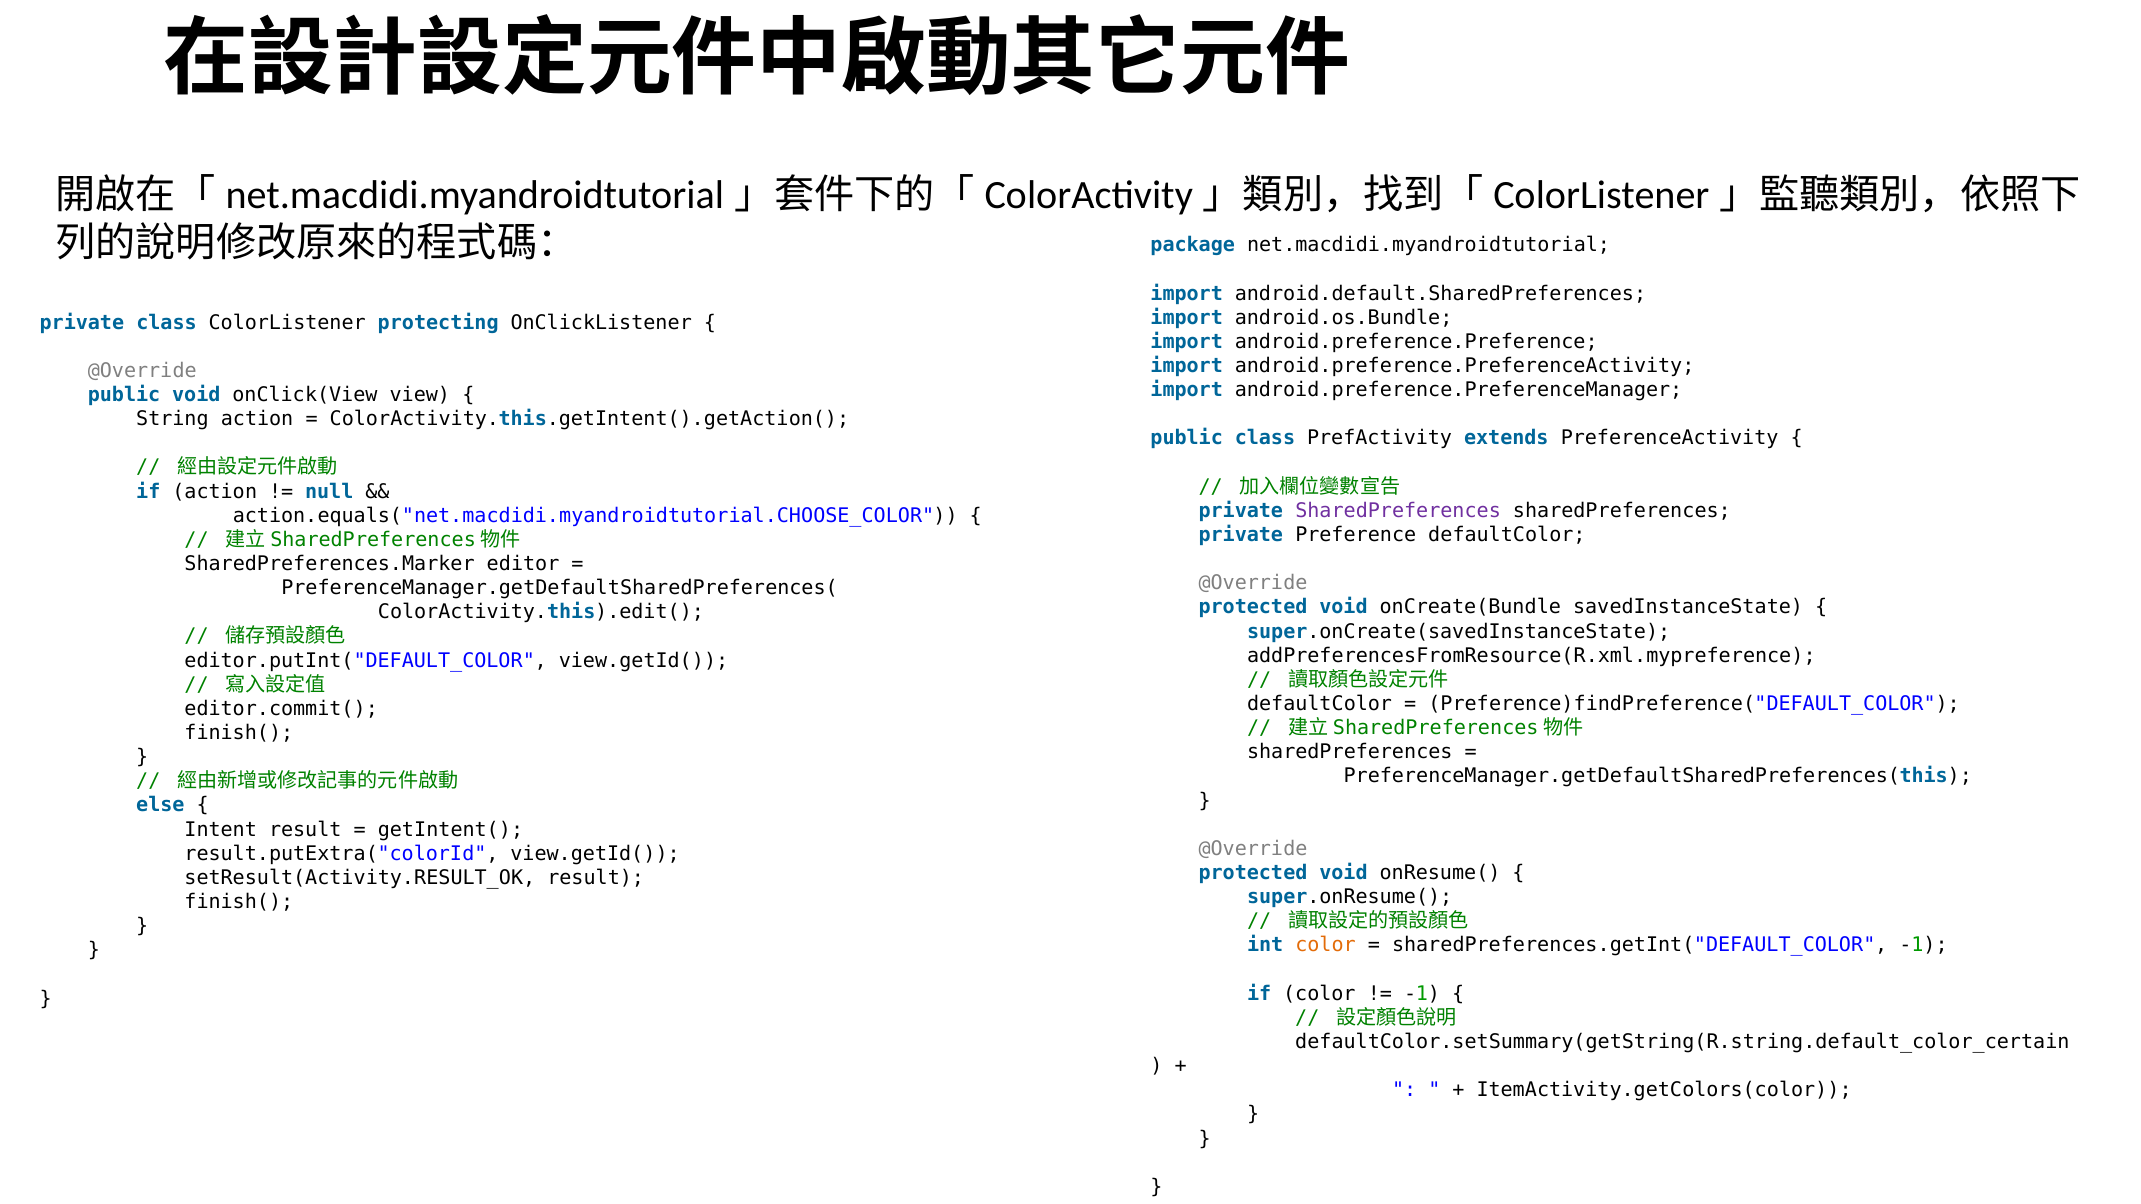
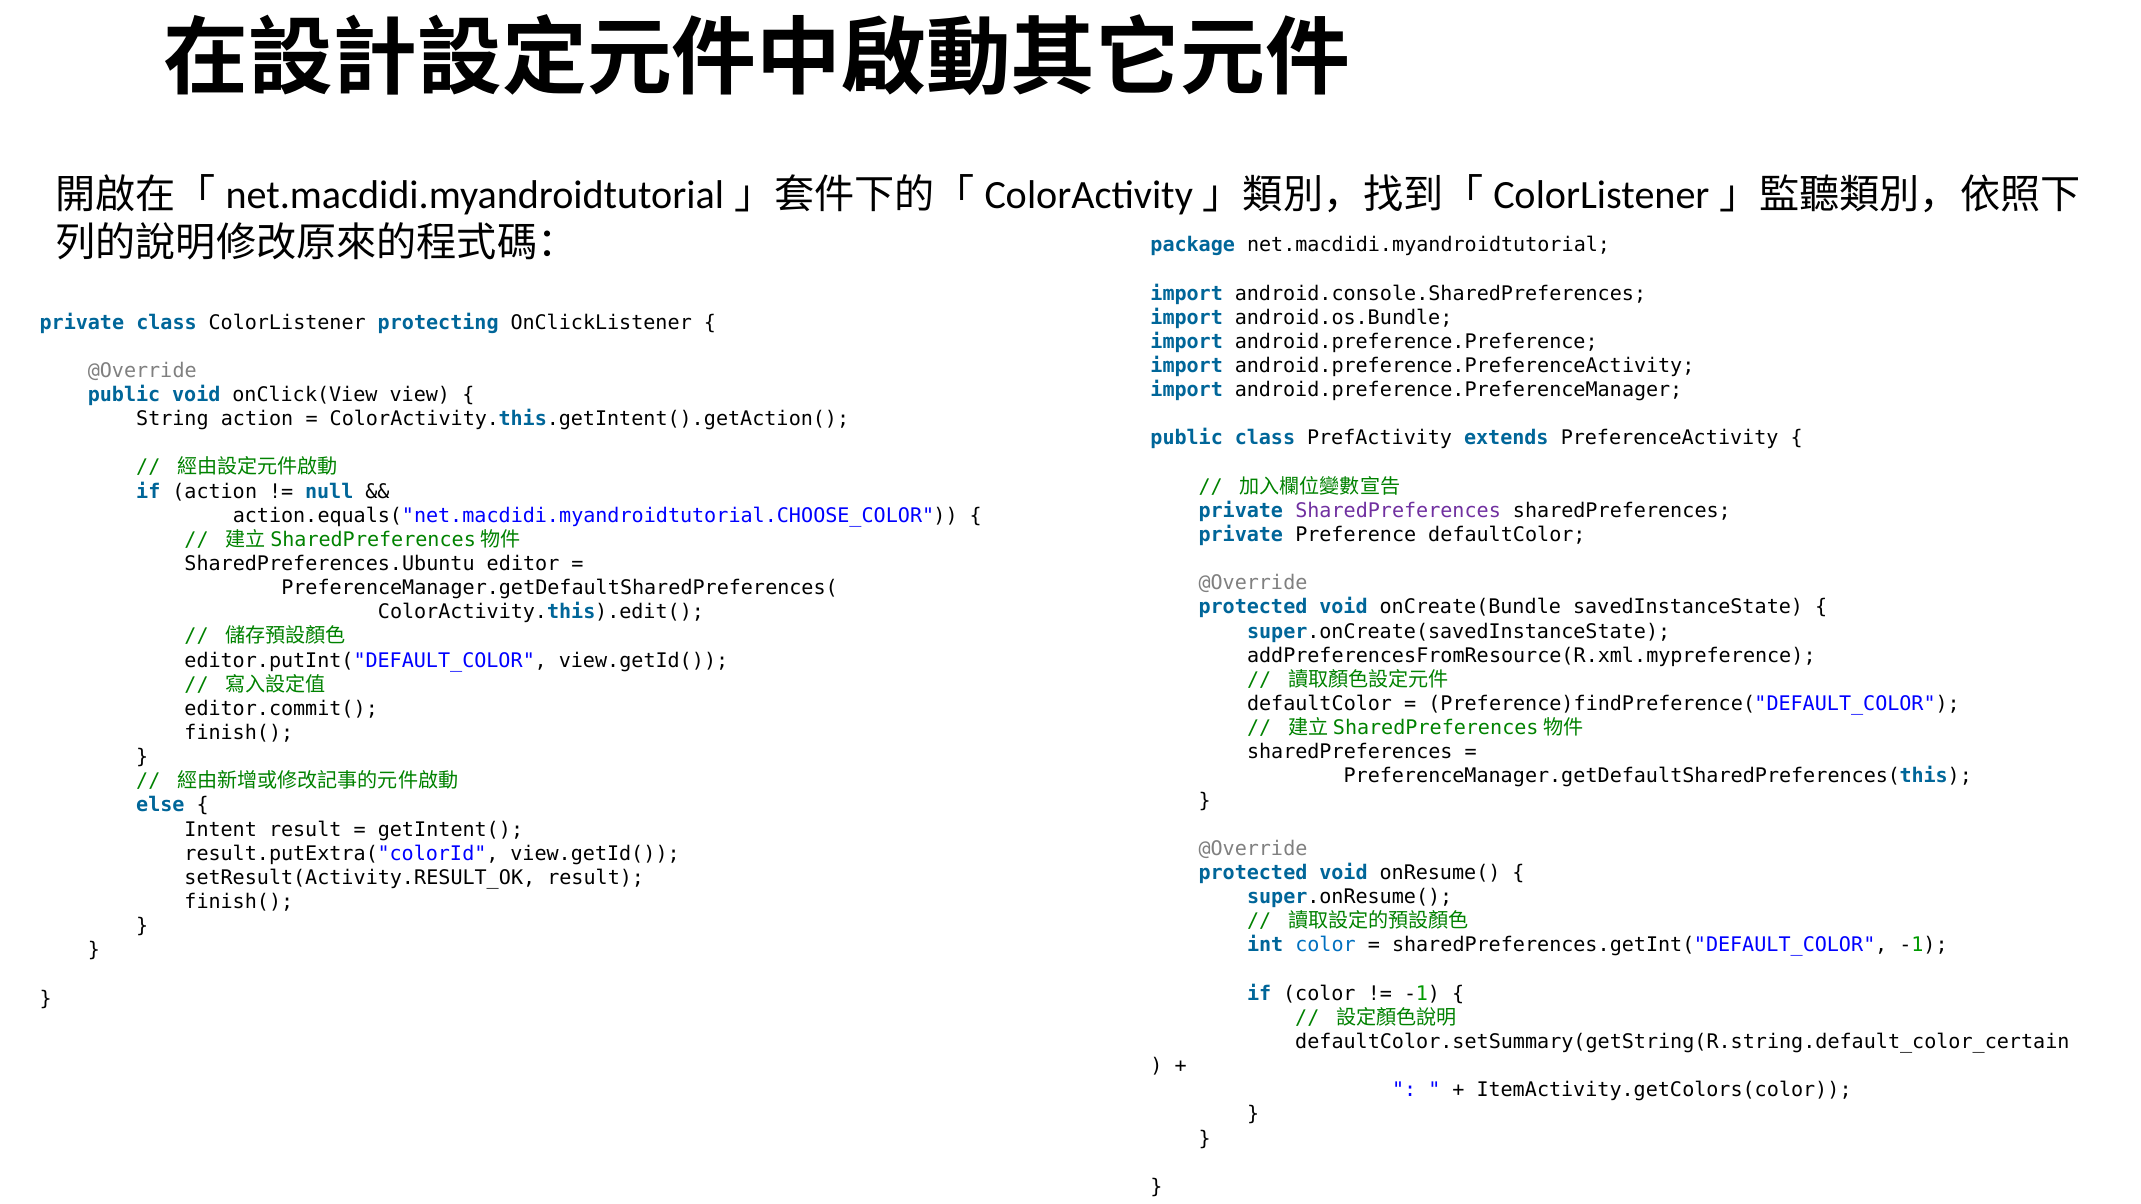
android.default.SharedPreferences: android.default.SharedPreferences -> android.console.SharedPreferences (1440, 294)
SharedPreferences.Marker: SharedPreferences.Marker -> SharedPreferences.Ubuntu (330, 564)
color colour: orange -> blue (1325, 946)
